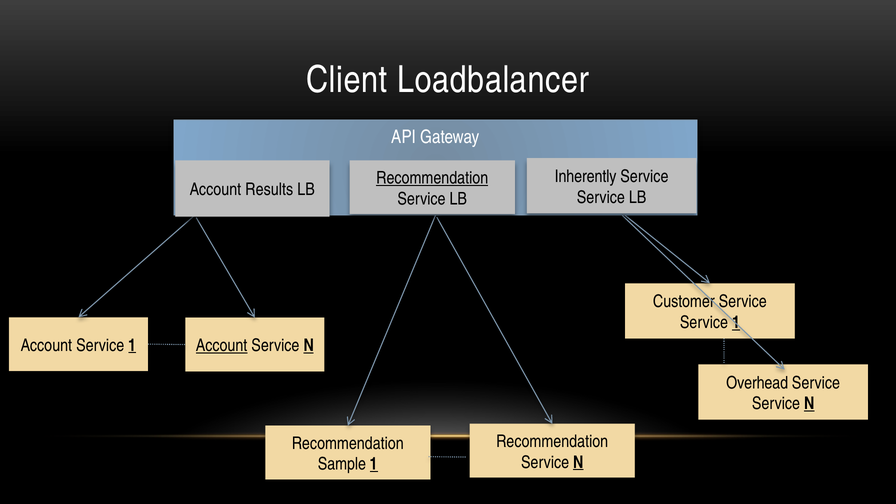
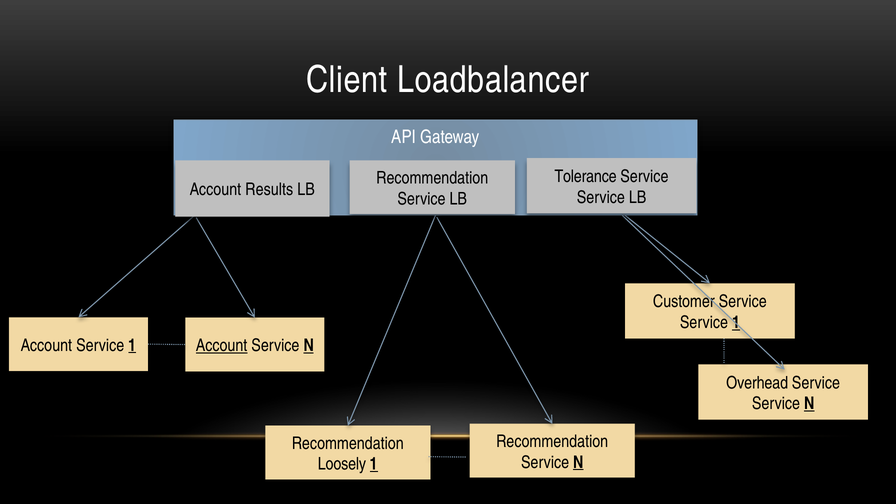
Inherently: Inherently -> Tolerance (586, 176)
Recommendation underline: present -> none (432, 178)
Sample: Sample -> Loosely (342, 464)
